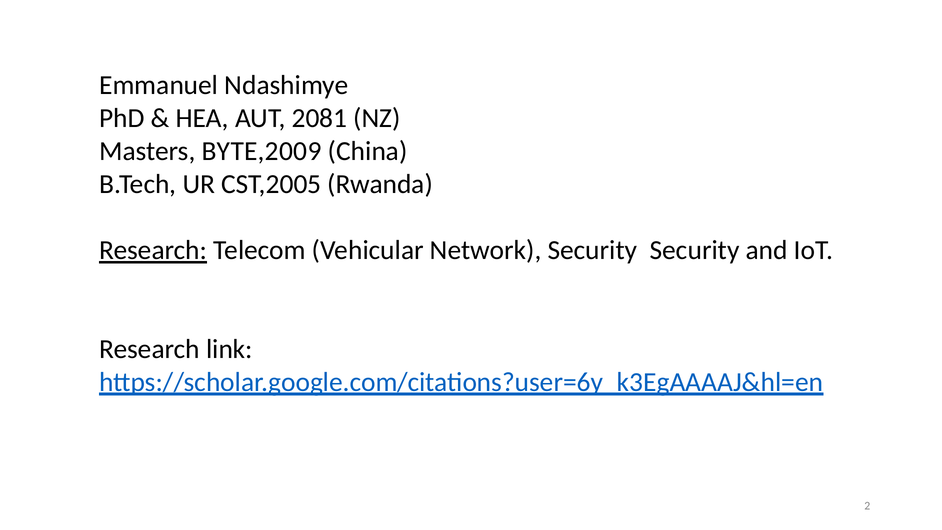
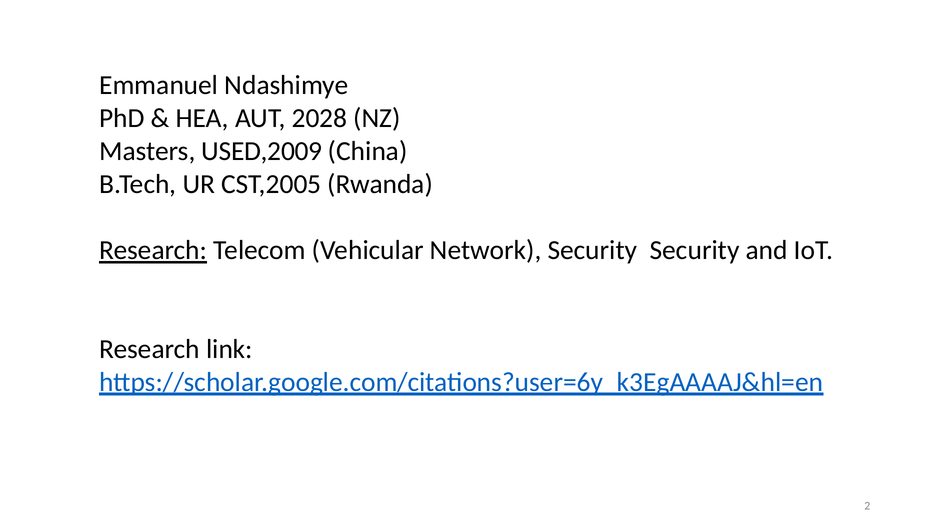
2081: 2081 -> 2028 (319, 118)
BYTE,2009: BYTE,2009 -> USED,2009 (262, 151)
